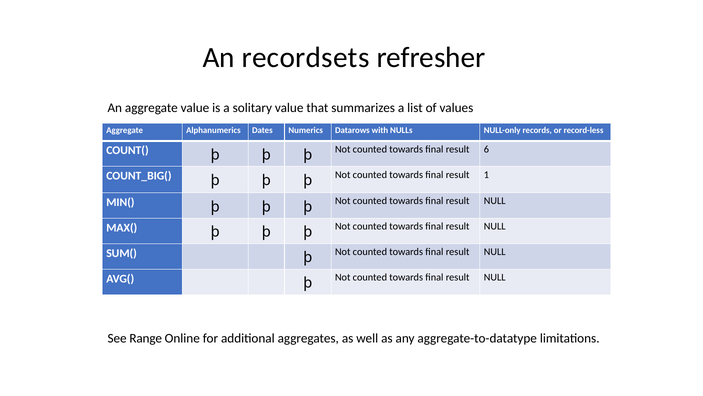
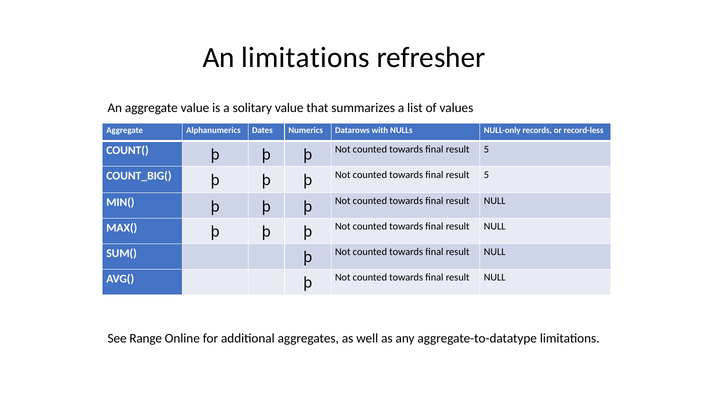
An recordsets: recordsets -> limitations (306, 58)
6: 6 -> 5 (486, 149)
1: 1 -> 5 (486, 174)
